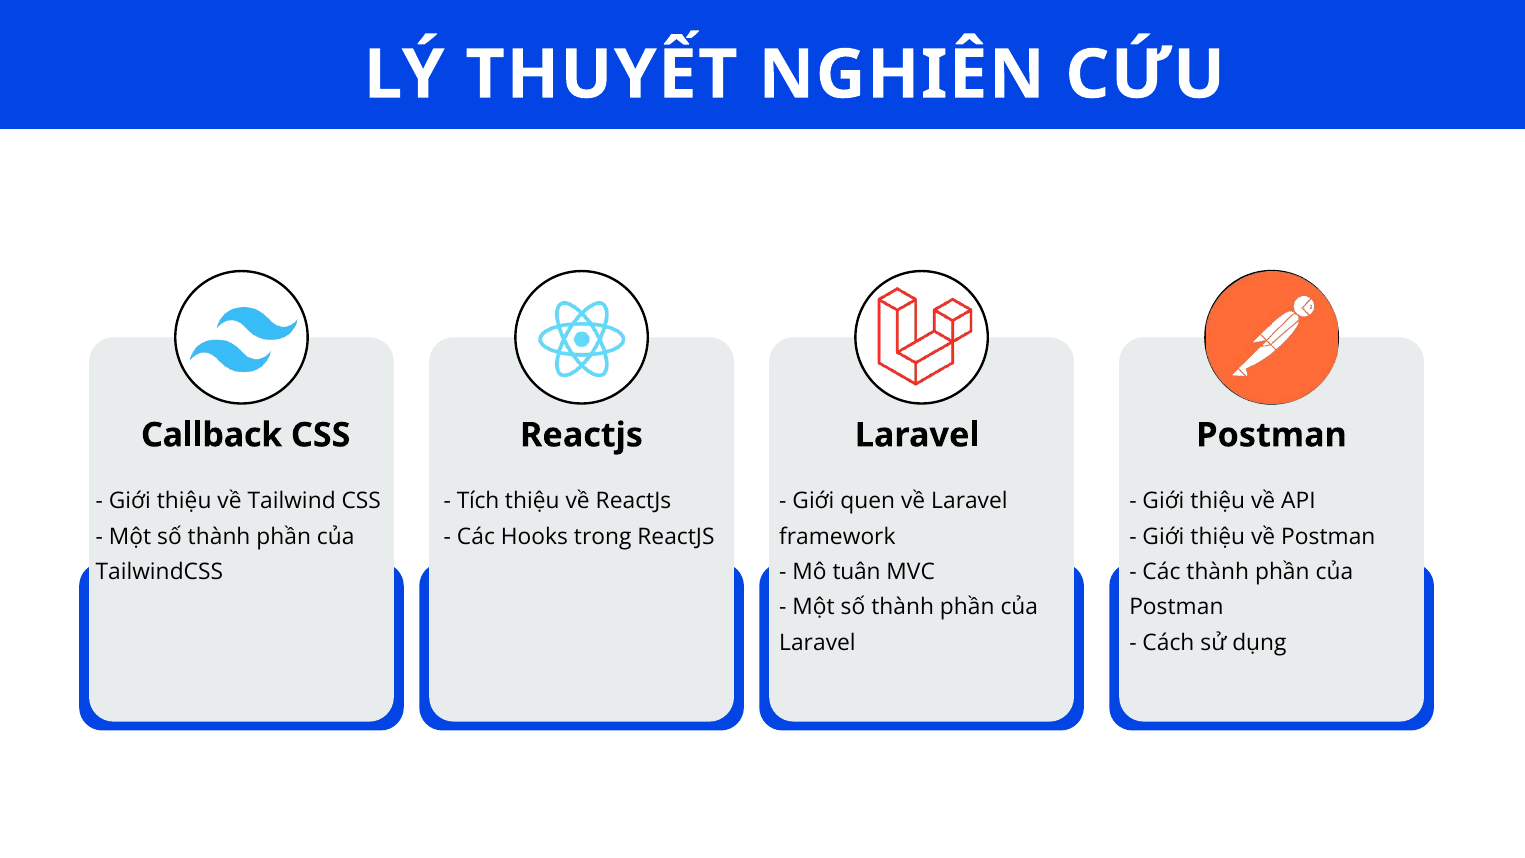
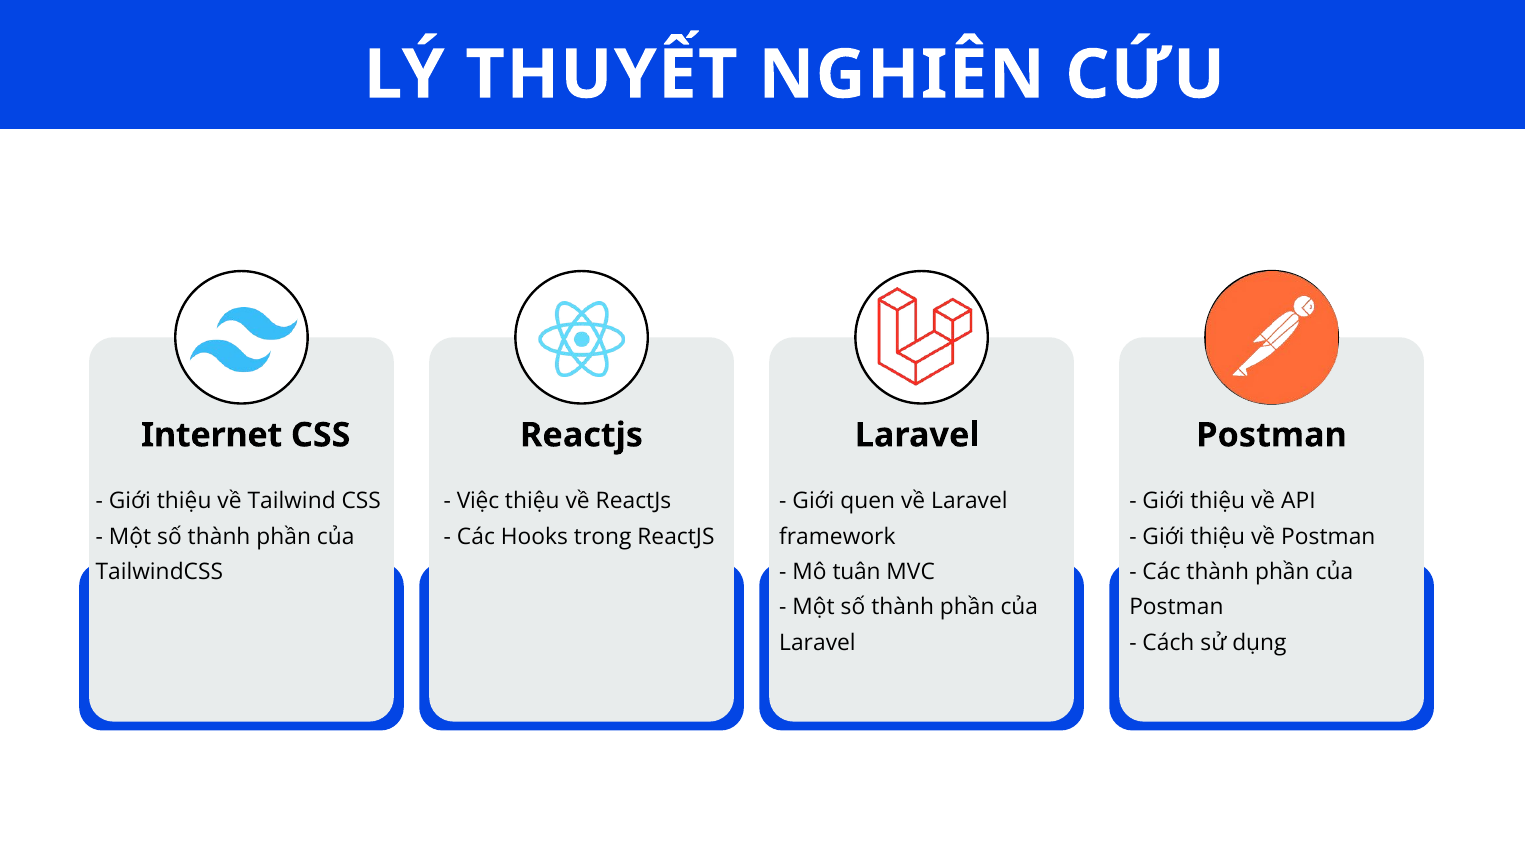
Callback: Callback -> Internet (212, 435)
Tích: Tích -> Việc (478, 501)
